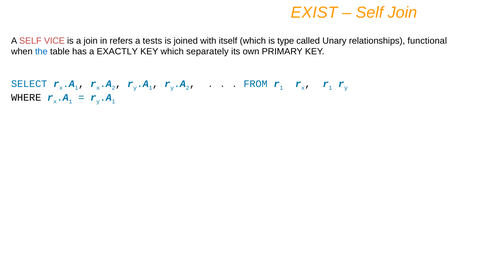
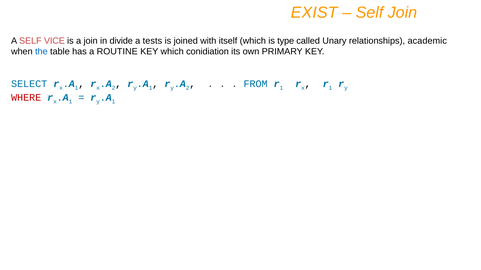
refers: refers -> divide (121, 41)
functional: functional -> academic (427, 41)
EXACTLY: EXACTLY -> ROUTINE (117, 52)
separately: separately -> conidiation (207, 52)
WHERE colour: black -> red (26, 98)
